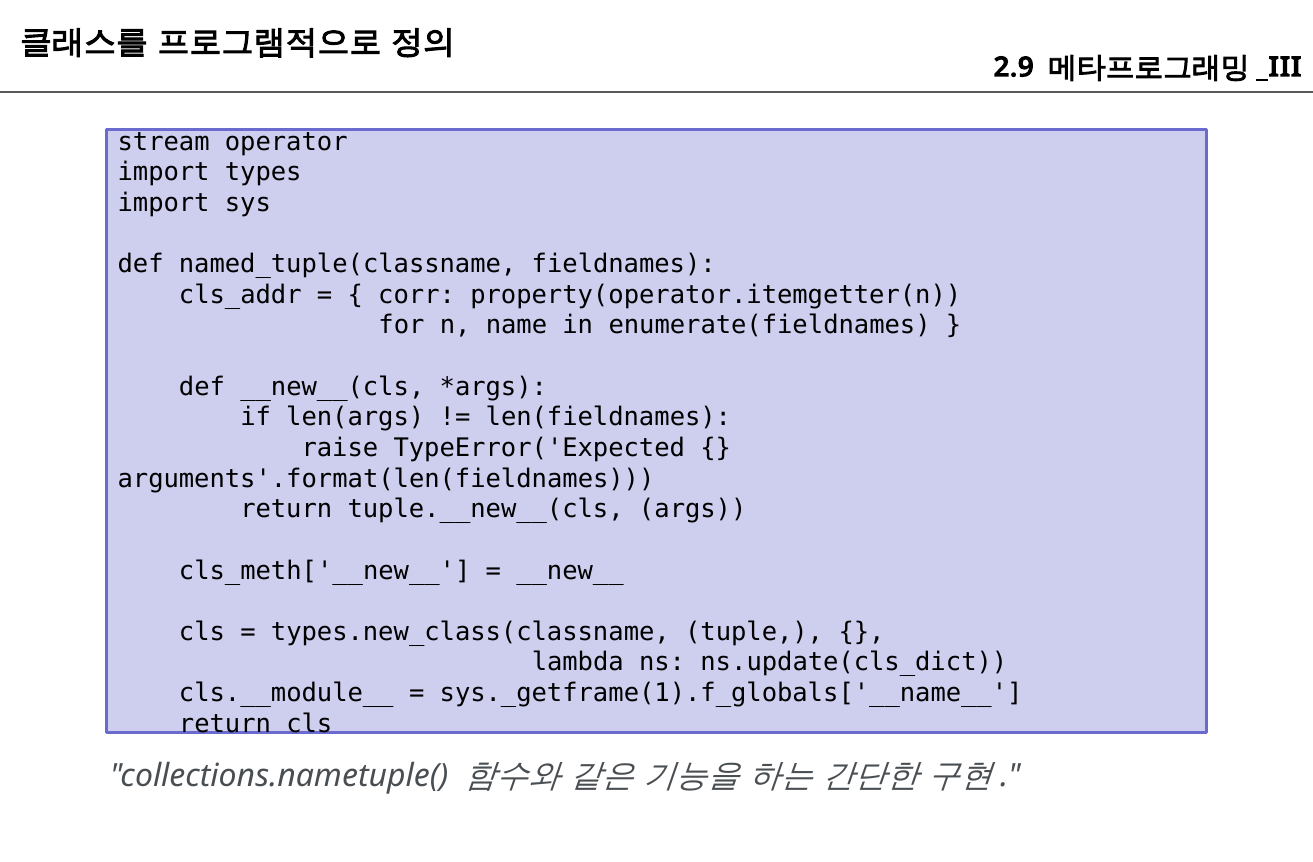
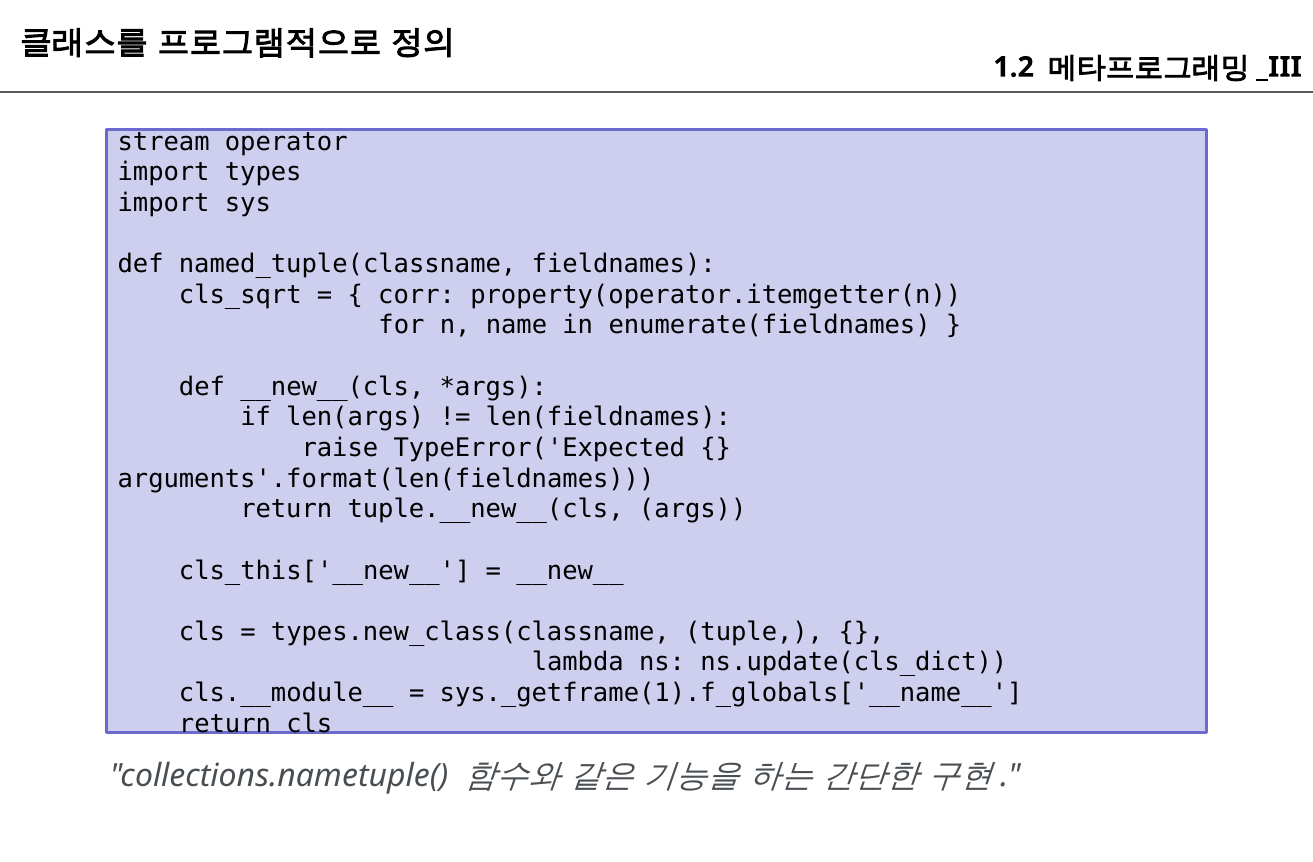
2.9: 2.9 -> 1.2 (1014, 67)
cls_addr: cls_addr -> cls_sqrt (240, 295)
cls_meth['__new__: cls_meth['__new__ -> cls_this['__new__ (325, 571)
